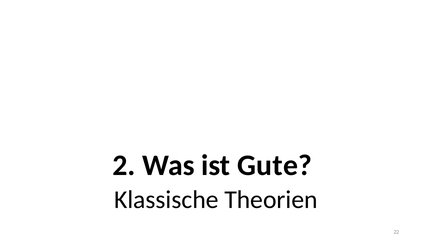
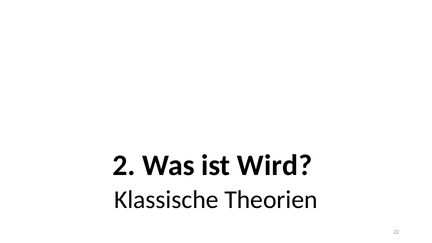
Gute: Gute -> Wird (275, 165)
